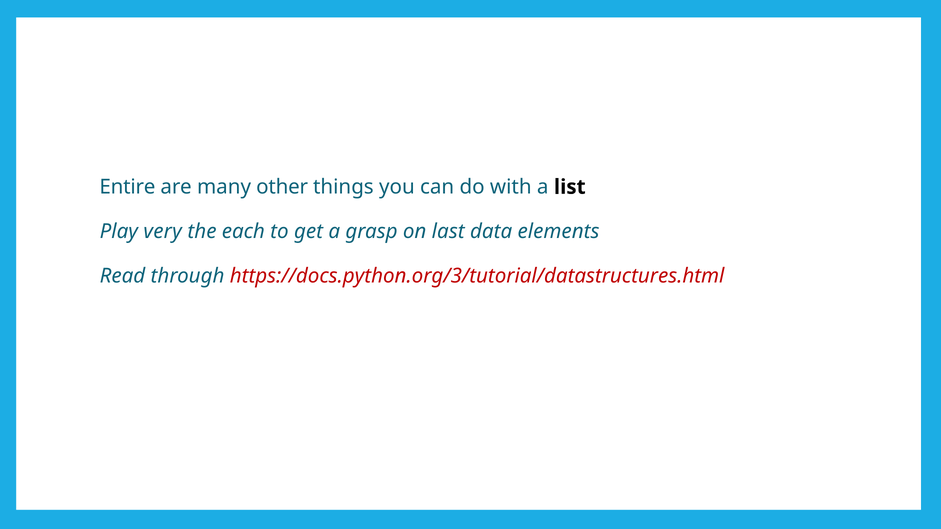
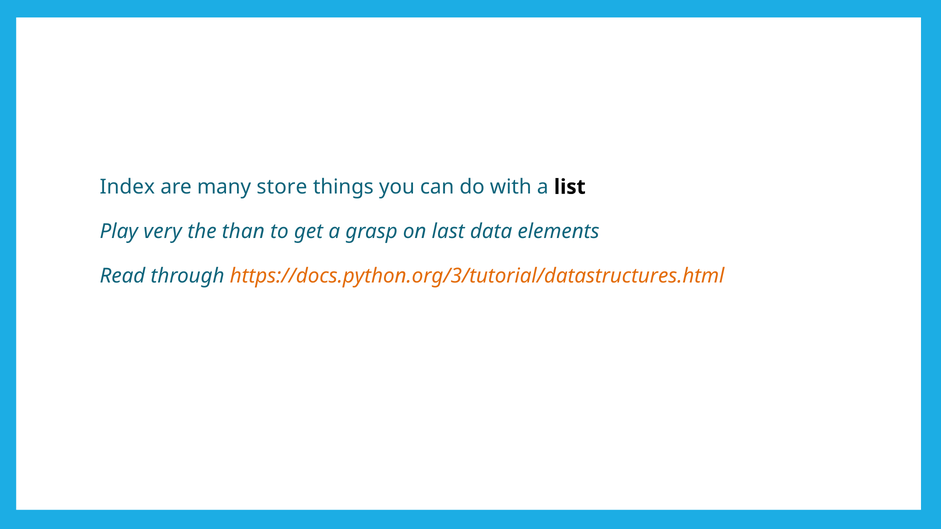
Entire: Entire -> Index (127, 187)
other: other -> store (282, 187)
each: each -> than (243, 232)
https://docs.python.org/3/tutorial/datastructures.html colour: red -> orange (477, 276)
